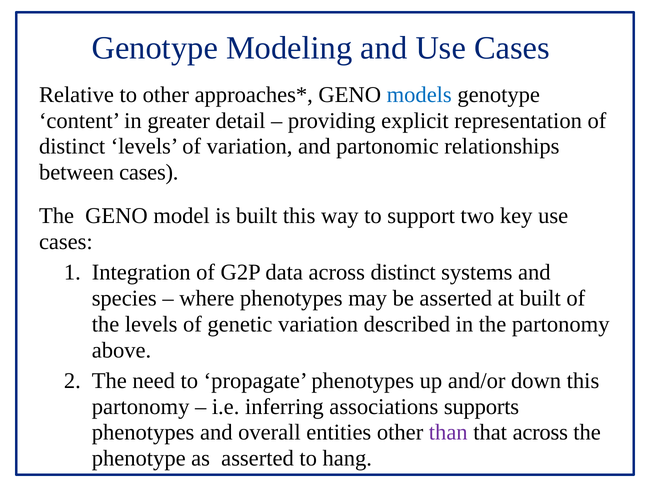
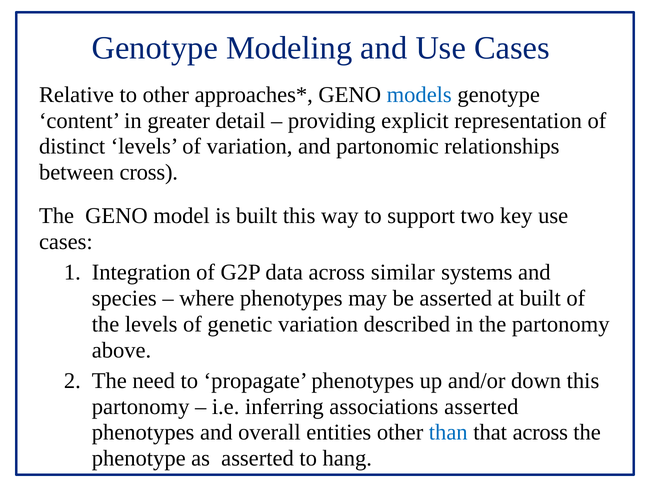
between cases: cases -> cross (149, 173)
across distinct: distinct -> similar (403, 273)
associations supports: supports -> asserted (481, 407)
than colour: purple -> blue (448, 433)
